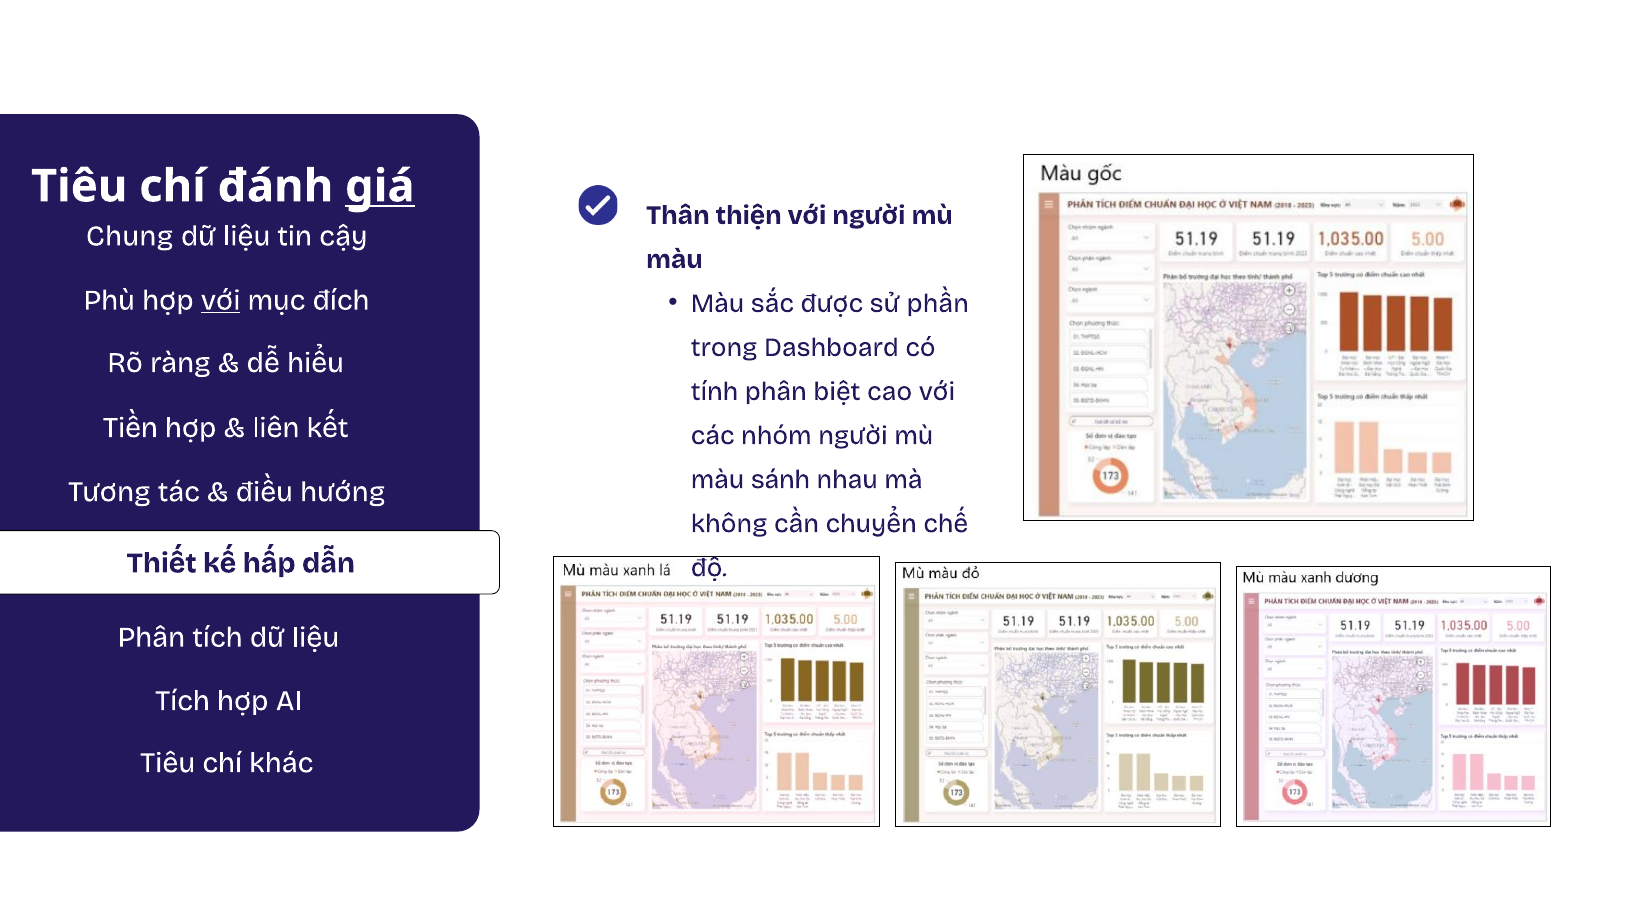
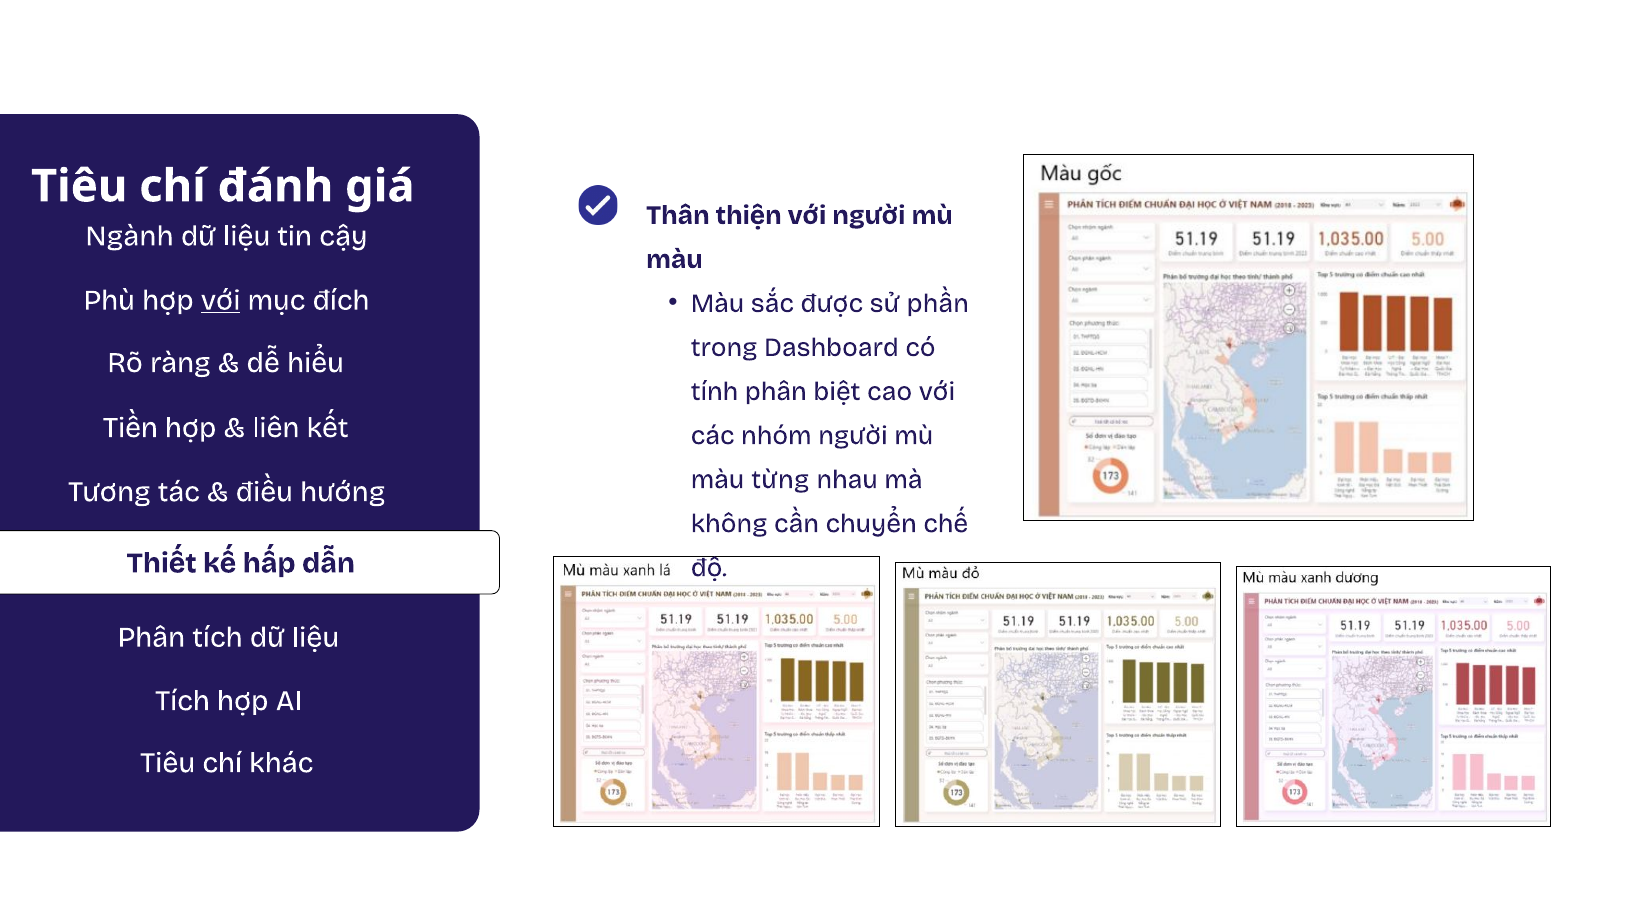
giá underline: present -> none (380, 186)
Chung: Chung -> Ngành (130, 236)
sánh: sánh -> từng (780, 479)
